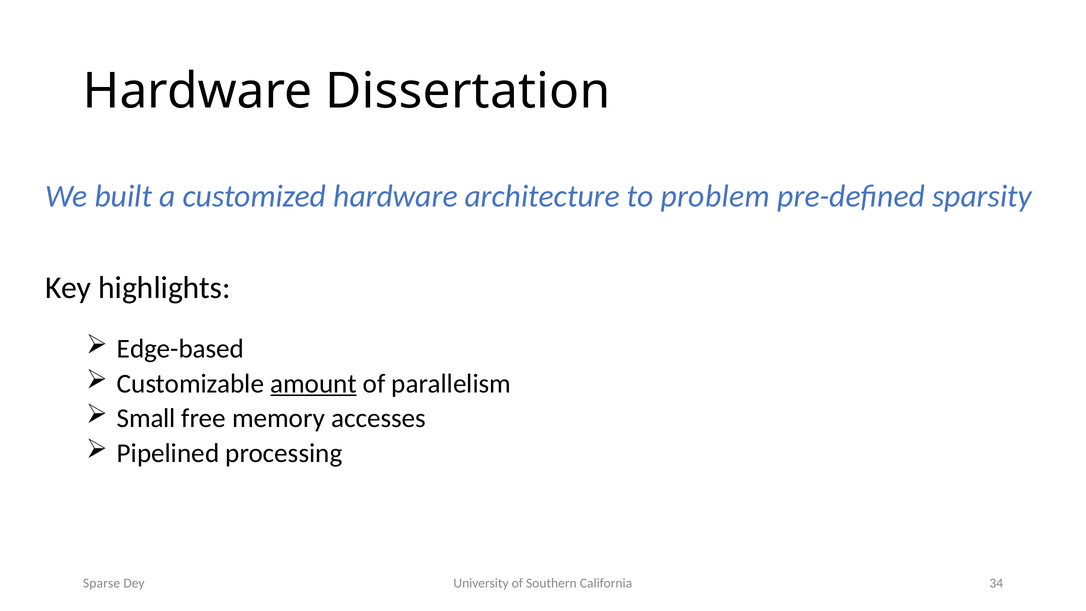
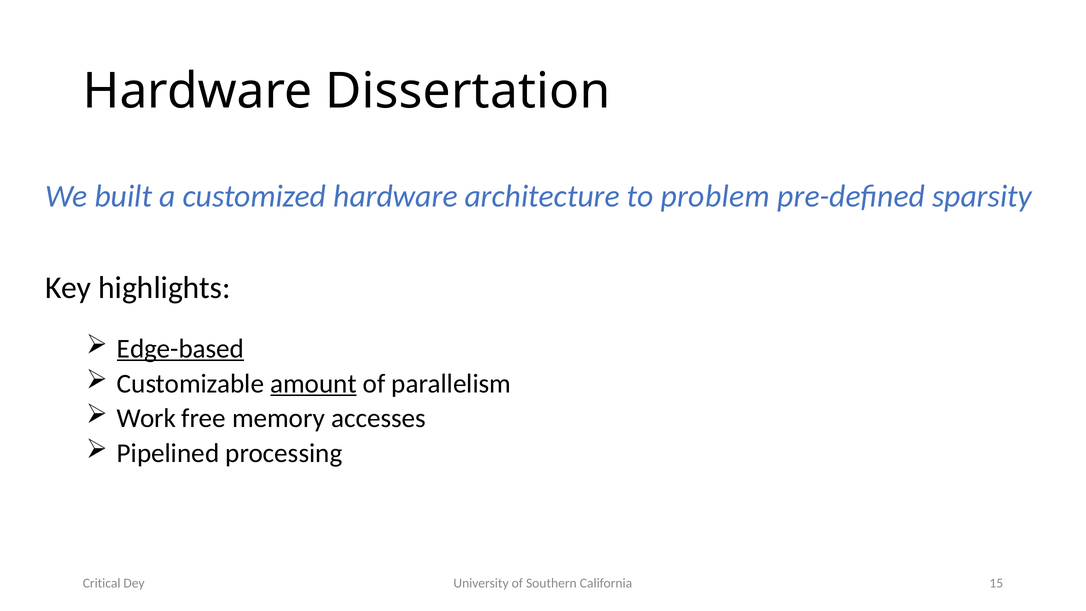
Edge-based underline: none -> present (180, 349)
Small: Small -> Work (146, 418)
34: 34 -> 15 (996, 583)
Sparse: Sparse -> Critical (102, 583)
